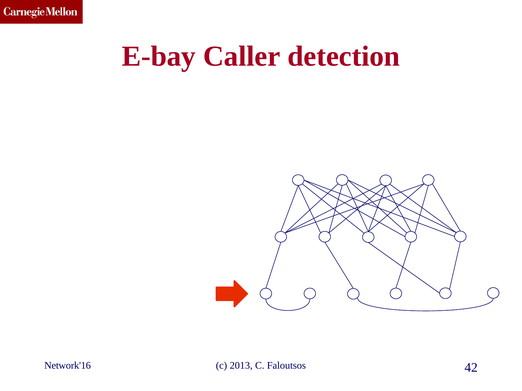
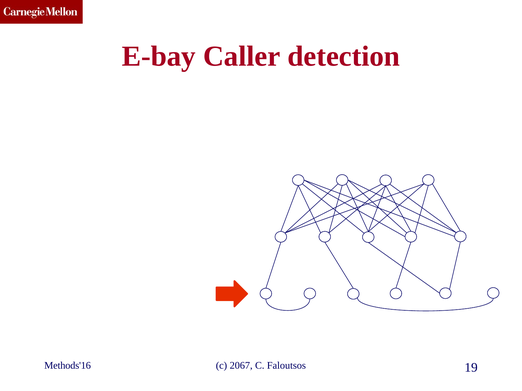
Network'16: Network'16 -> Methods'16 (68, 366)
2013: 2013 -> 2067 (241, 366)
42: 42 -> 19 (471, 368)
